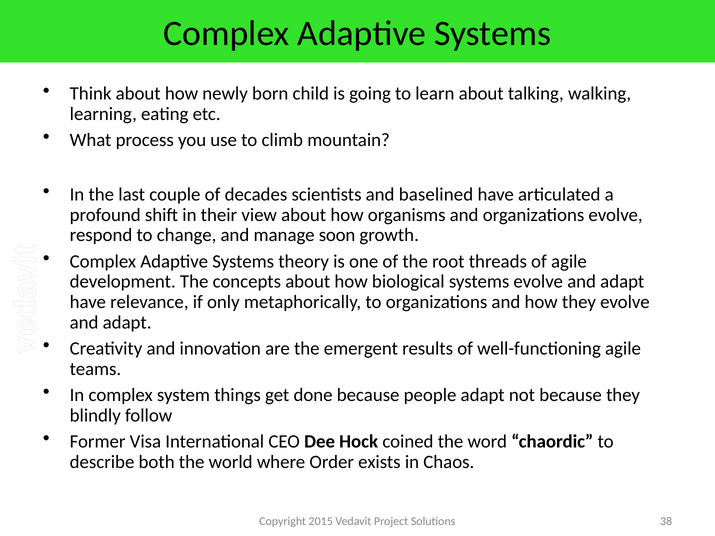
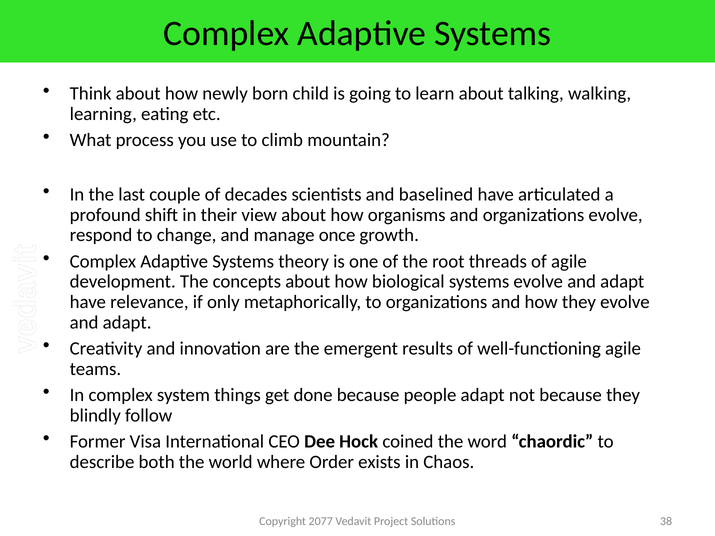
soon: soon -> once (337, 235)
2015: 2015 -> 2077 (321, 522)
